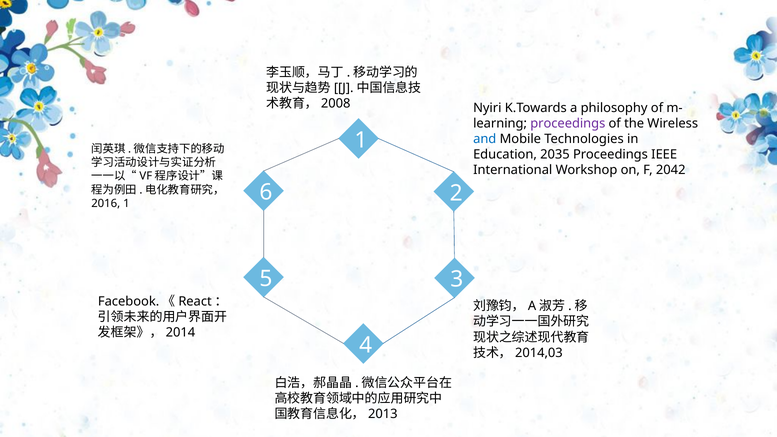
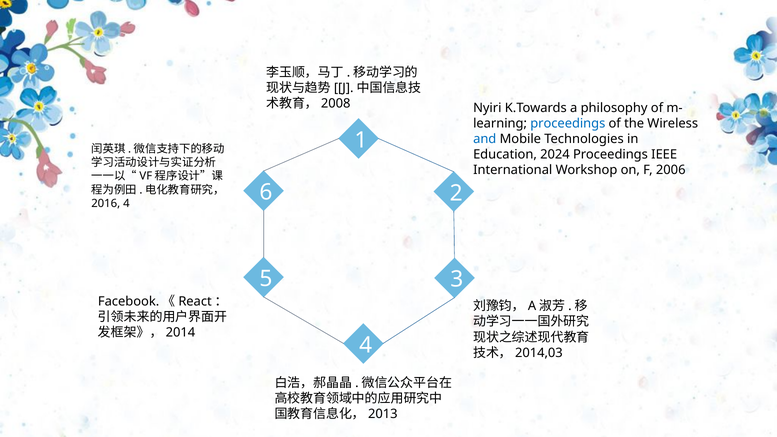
proceedings colour: purple -> blue (568, 123)
2035: 2035 -> 2024 (555, 154)
2042: 2042 -> 2006 (671, 170)
1: 1 -> 4 (126, 203)
